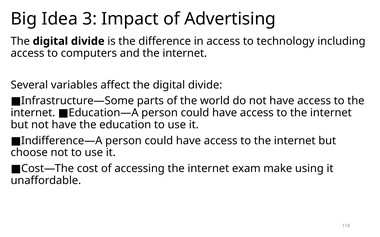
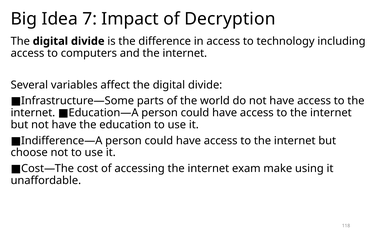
3: 3 -> 7 (90, 19)
Advertising: Advertising -> Decryption (230, 19)
